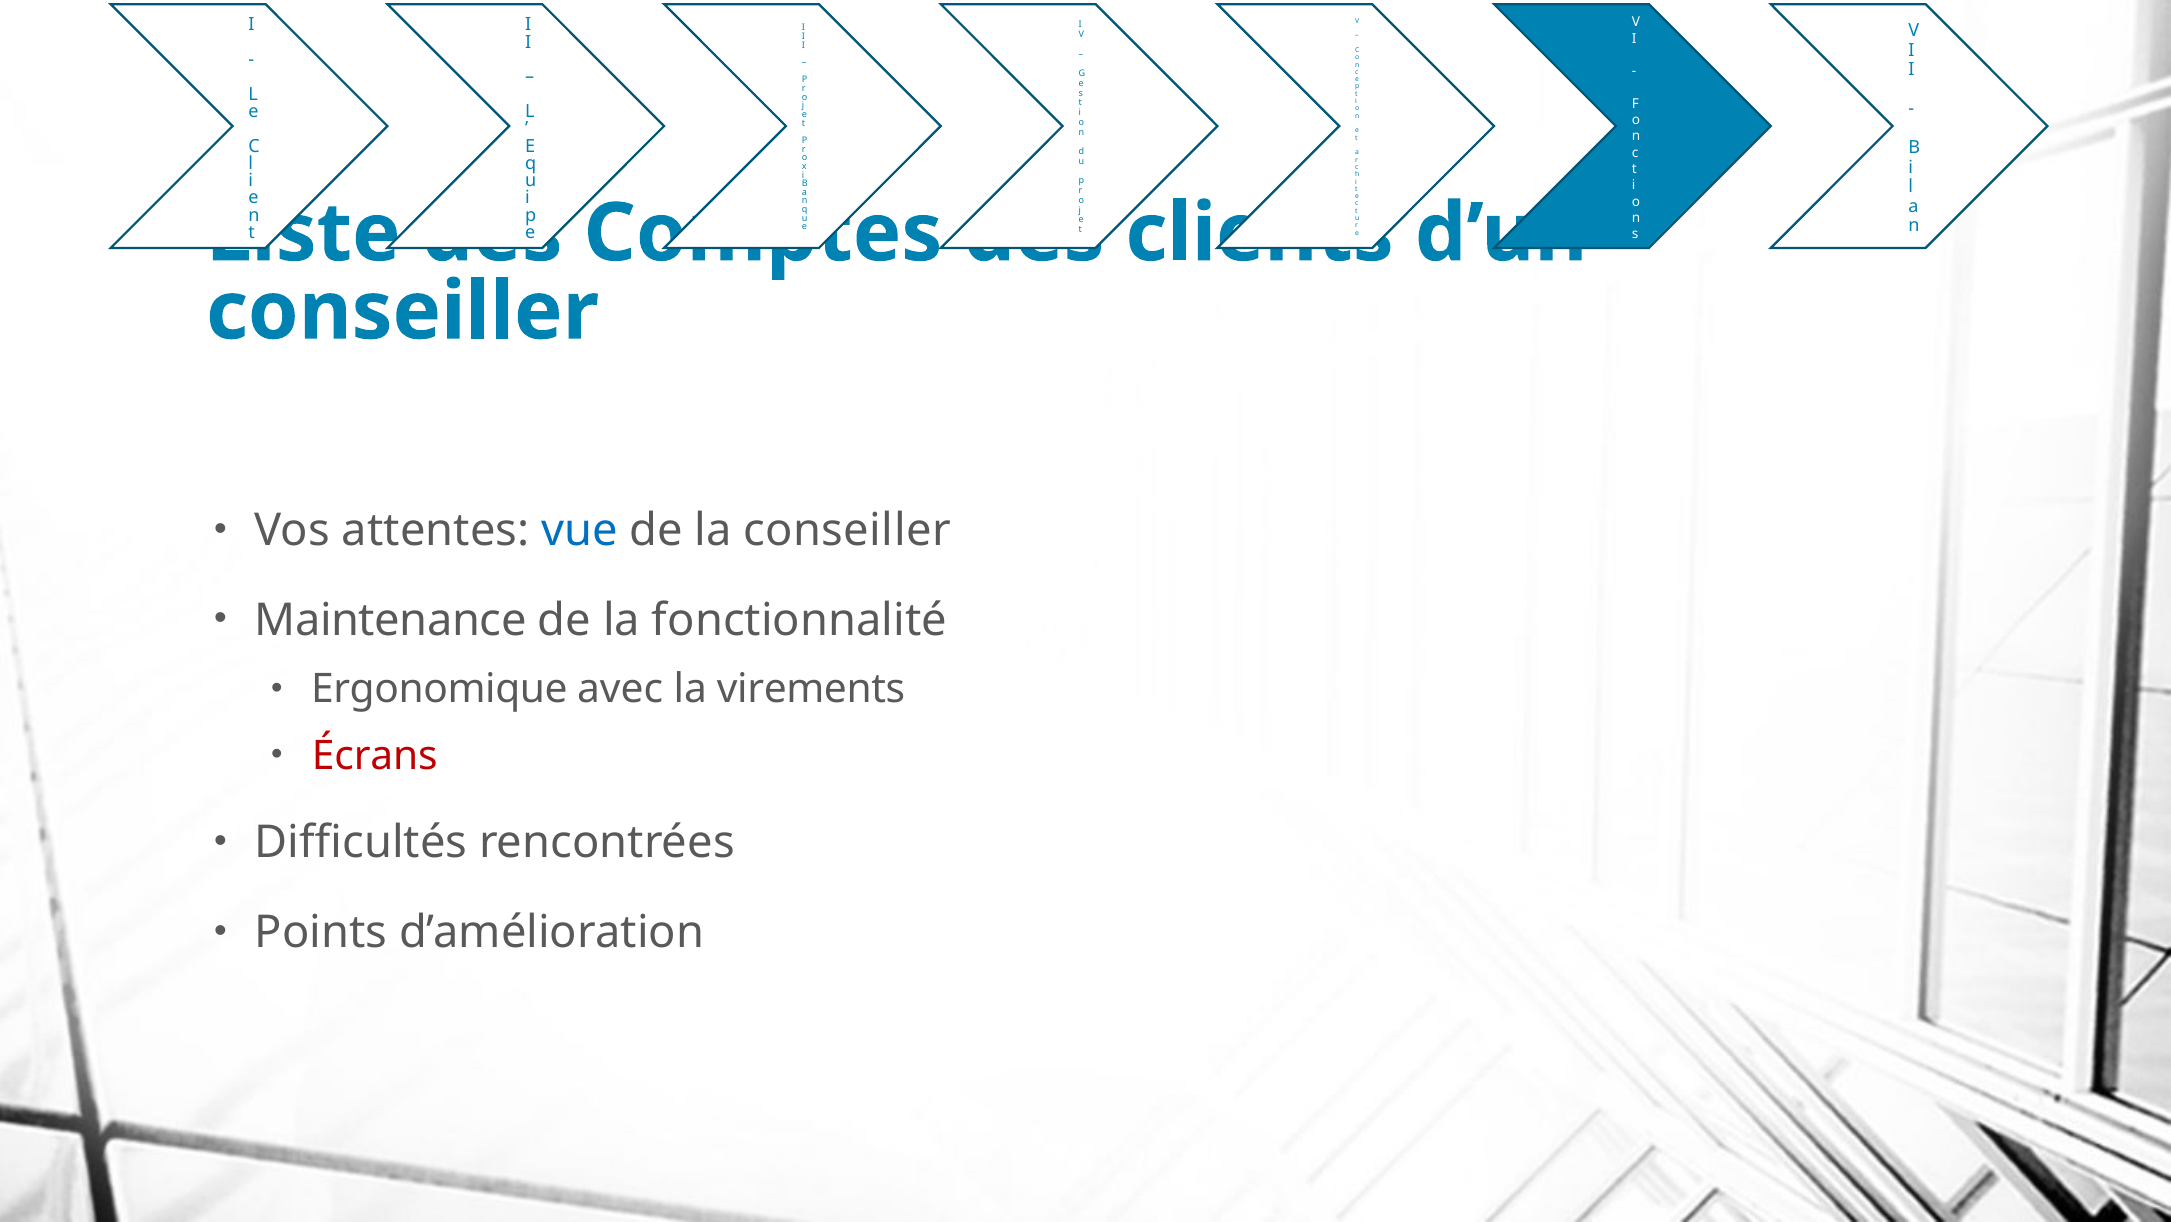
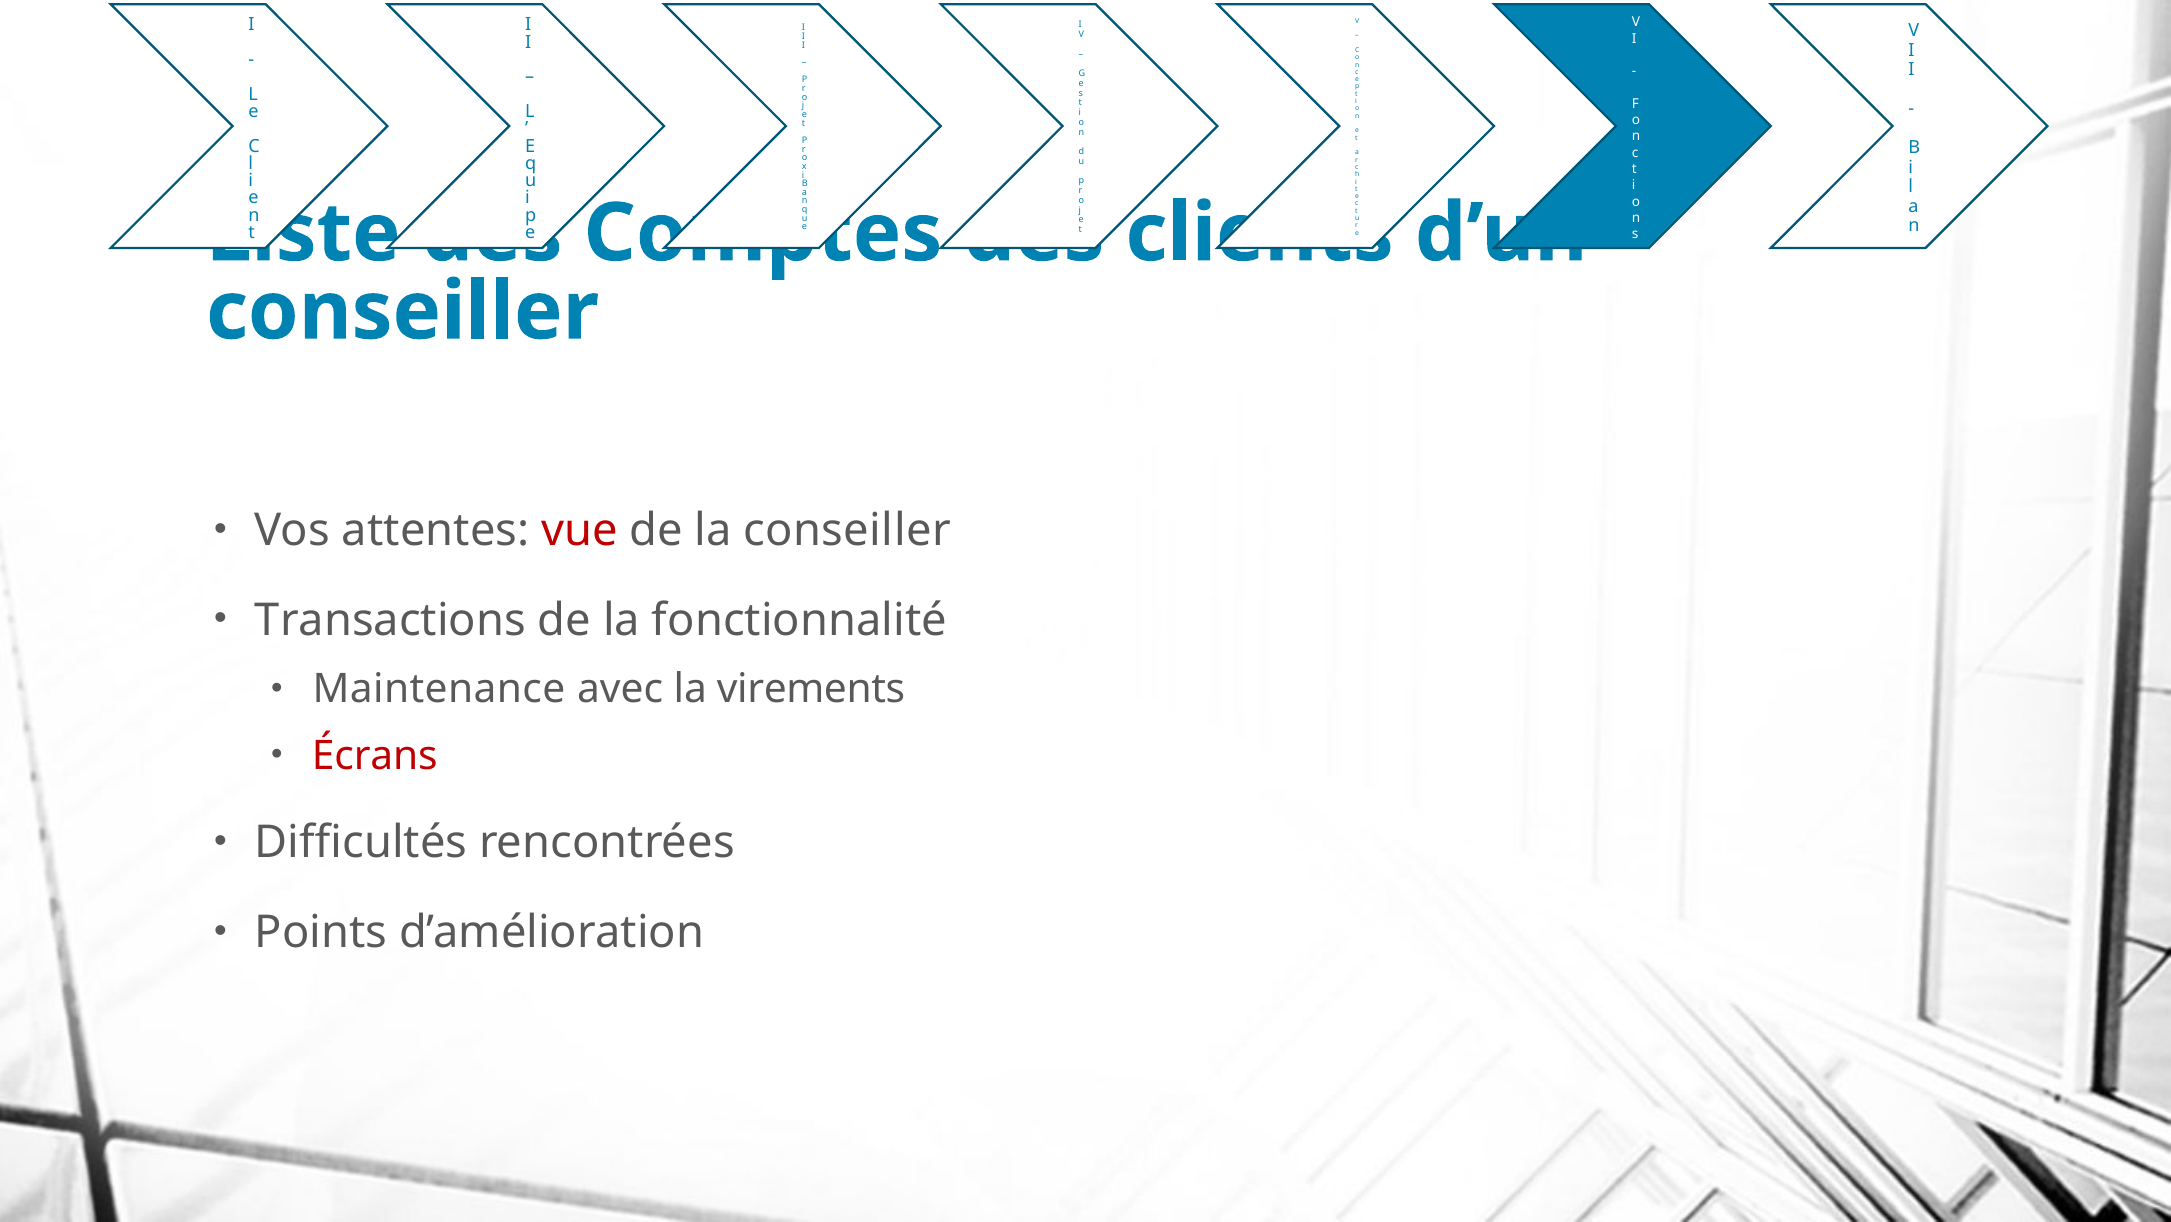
vue colour: blue -> red (579, 530)
Maintenance: Maintenance -> Transactions (390, 620)
Ergonomique: Ergonomique -> Maintenance (439, 689)
